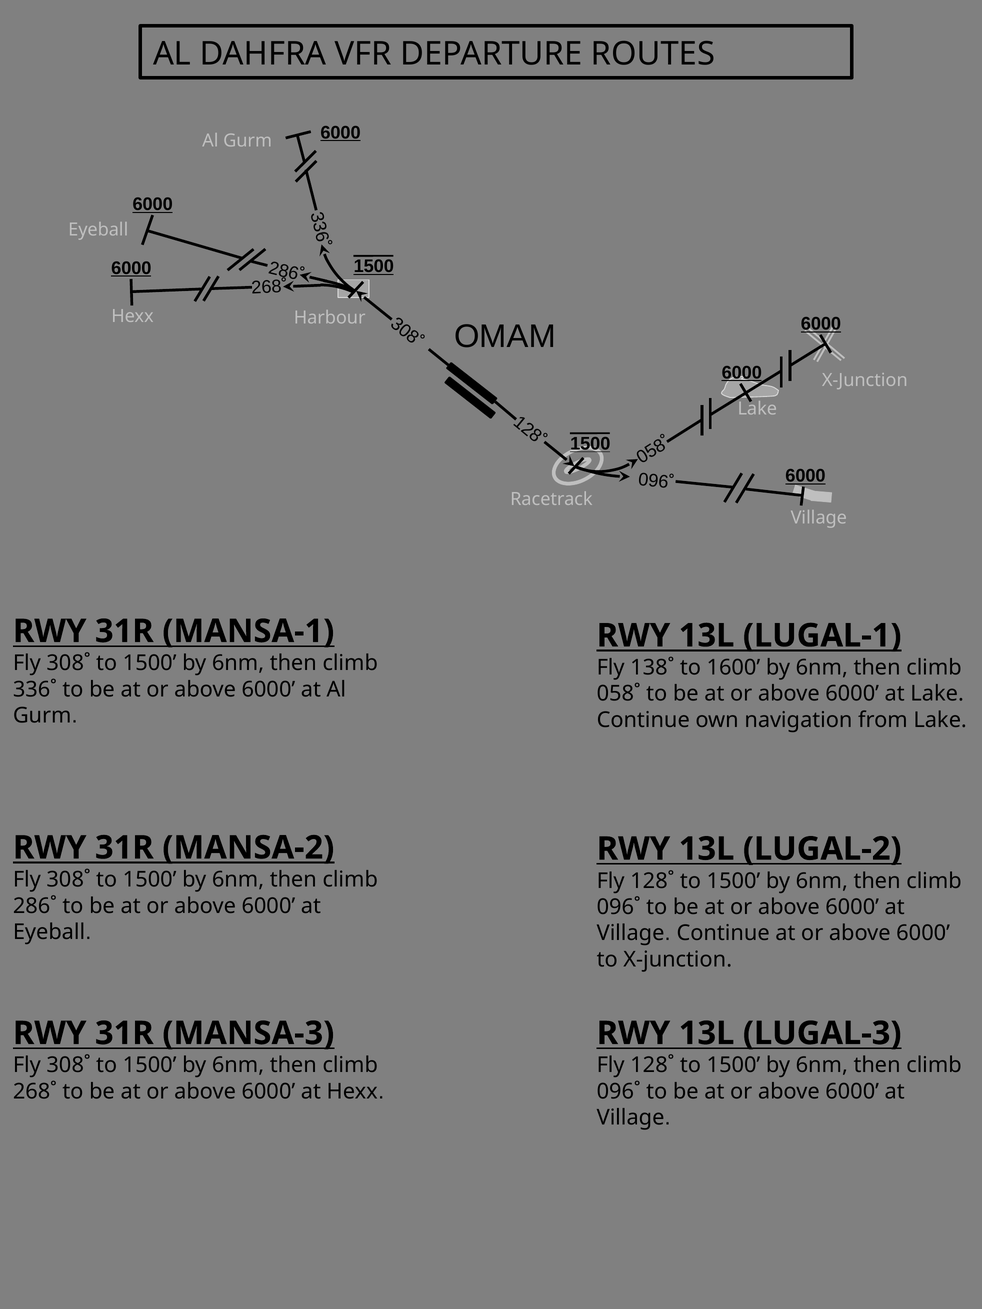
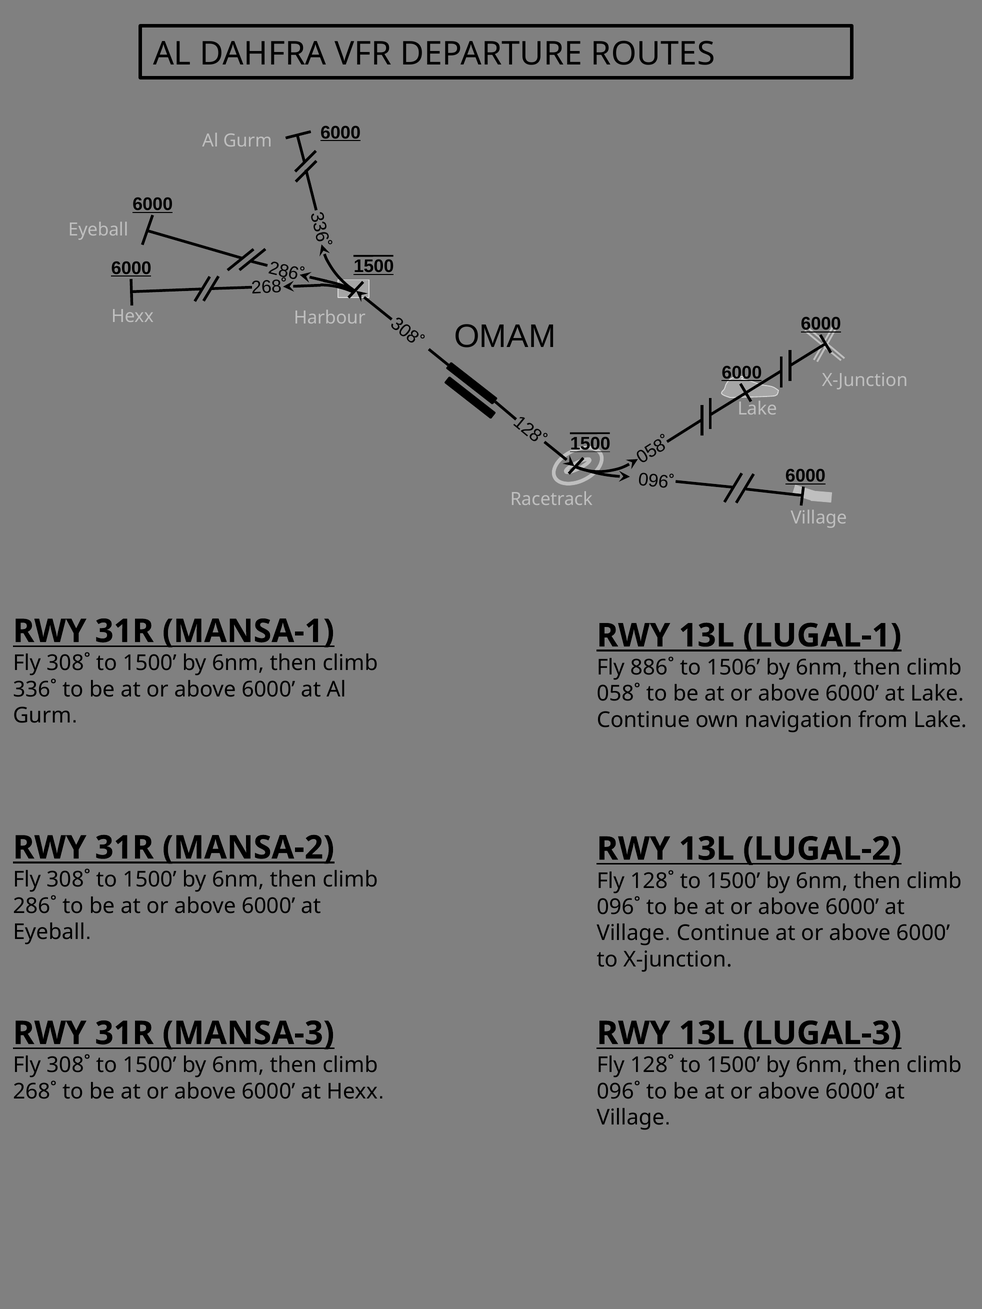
138˚: 138˚ -> 886˚ (652, 668)
1600: 1600 -> 1506 (733, 668)
